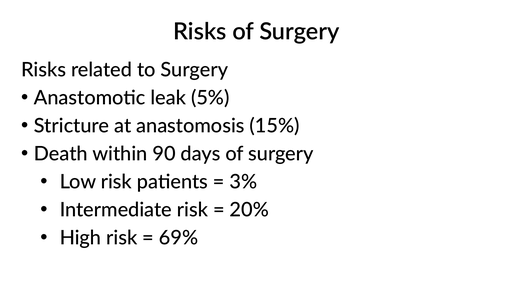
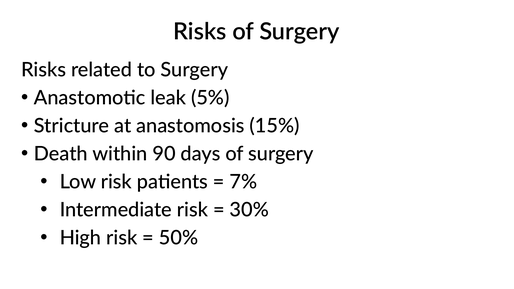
3%: 3% -> 7% (243, 182)
20%: 20% -> 30% (249, 210)
69%: 69% -> 50% (179, 238)
